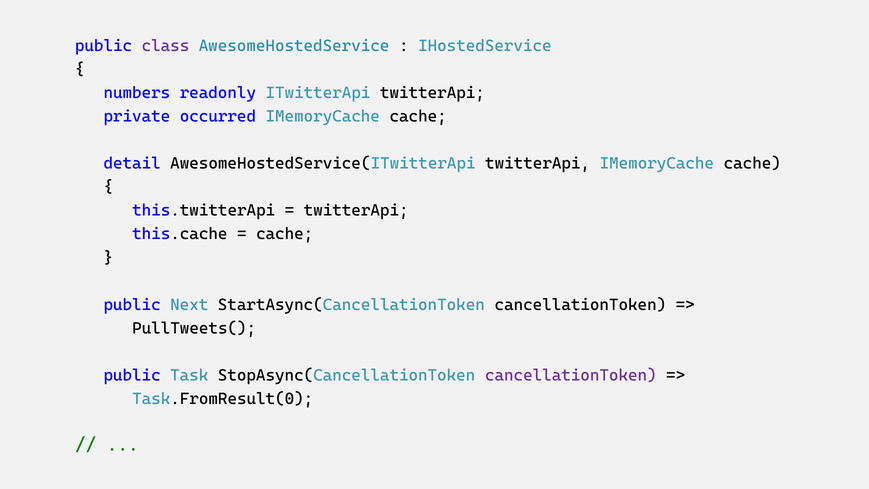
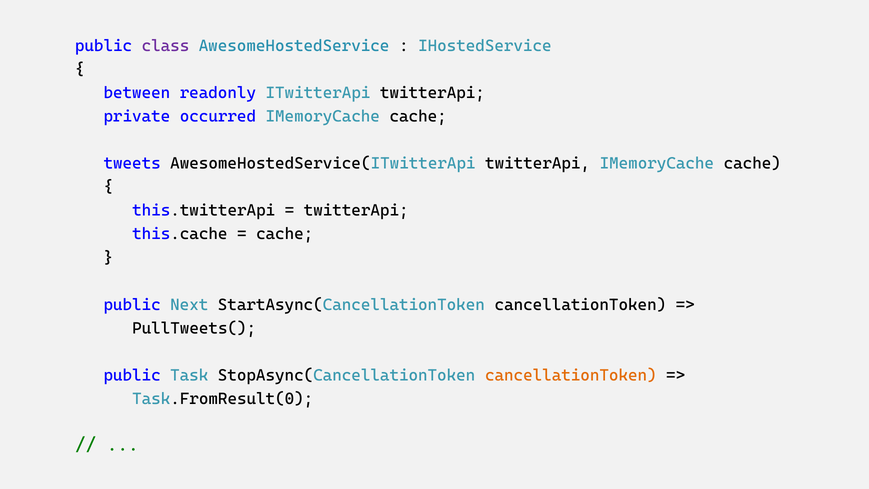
numbers: numbers -> between (137, 93)
detail: detail -> tweets (132, 163)
cancellationToken colour: purple -> orange (571, 375)
